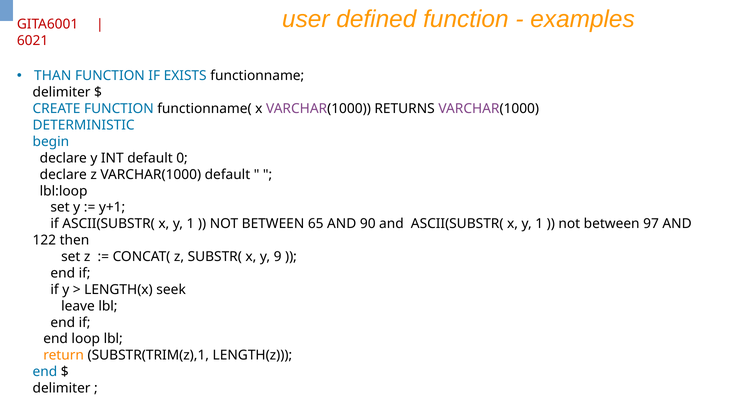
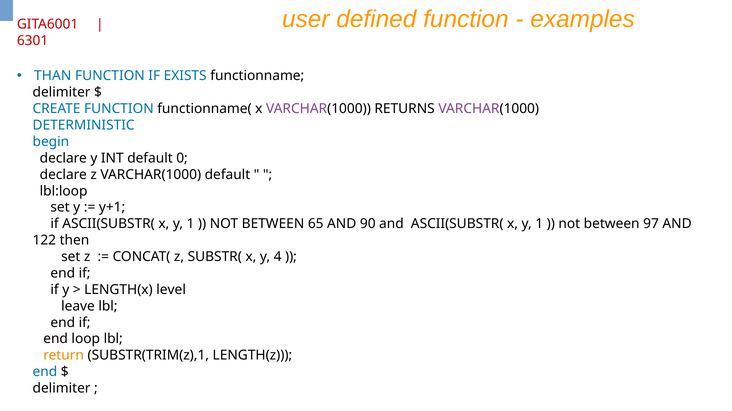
6021: 6021 -> 6301 (33, 41)
9: 9 -> 4 (278, 257)
seek: seek -> level (171, 290)
